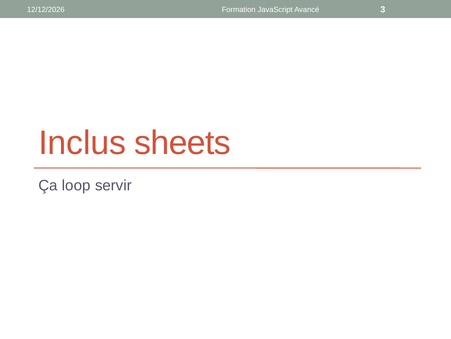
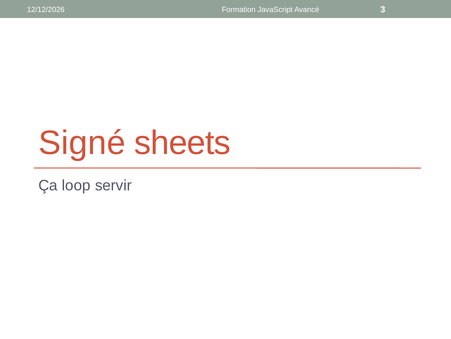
Inclus: Inclus -> Signé (82, 142)
